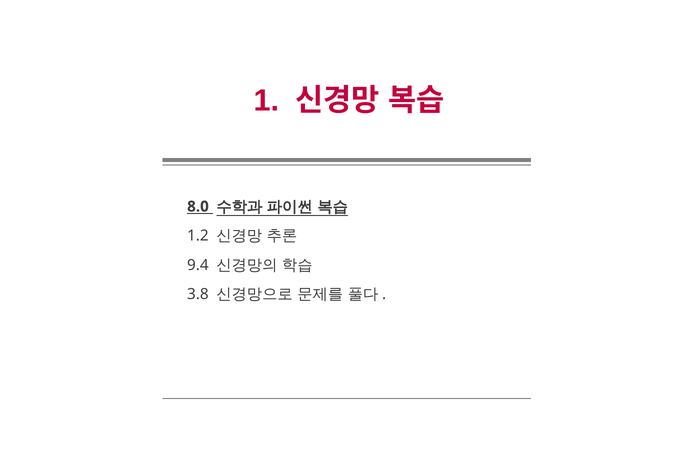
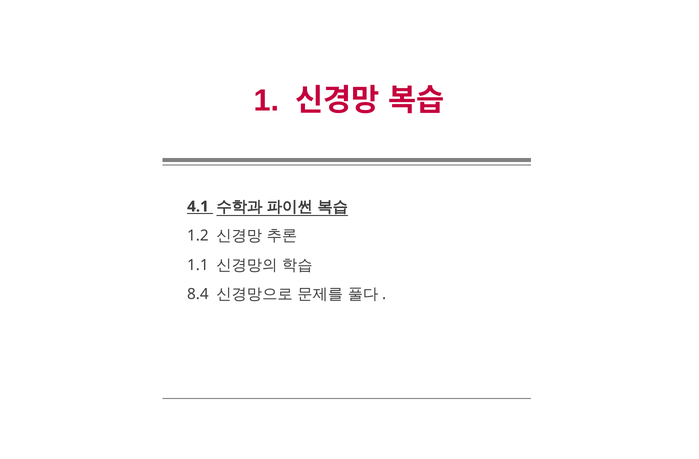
8.0: 8.0 -> 4.1 (198, 207)
9.4: 9.4 -> 1.1 (198, 265)
3.8: 3.8 -> 8.4 (198, 294)
